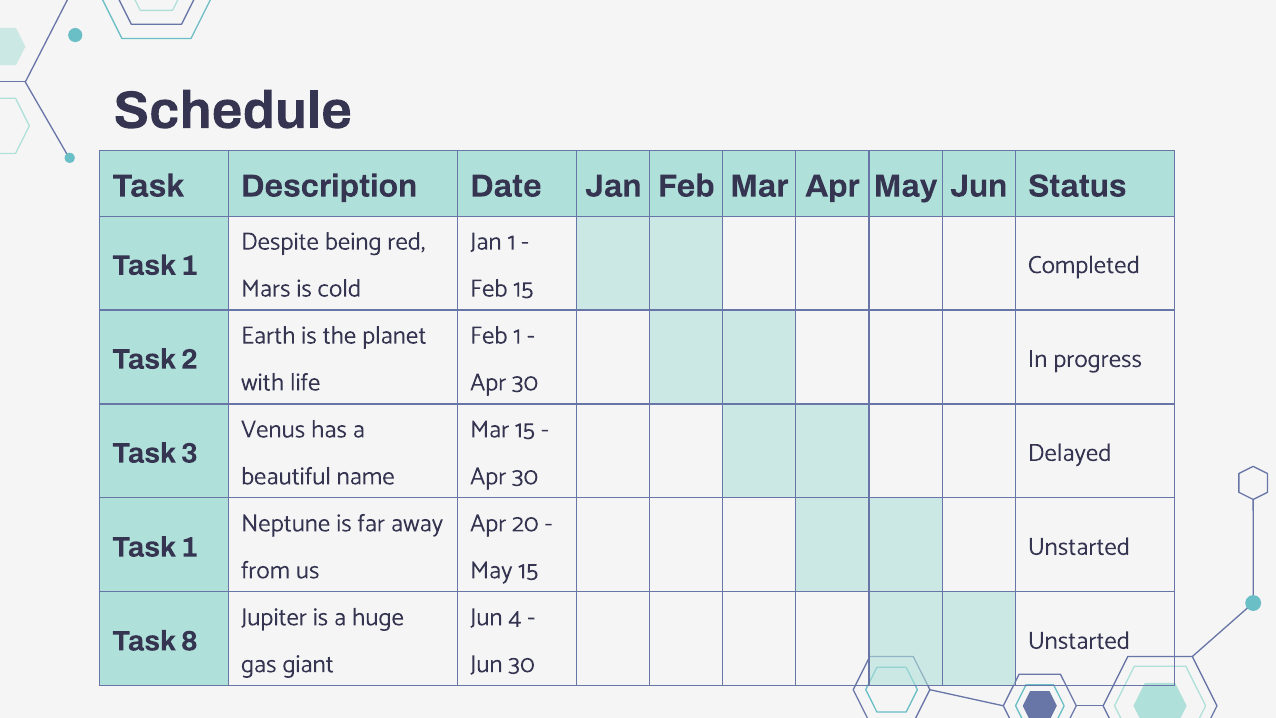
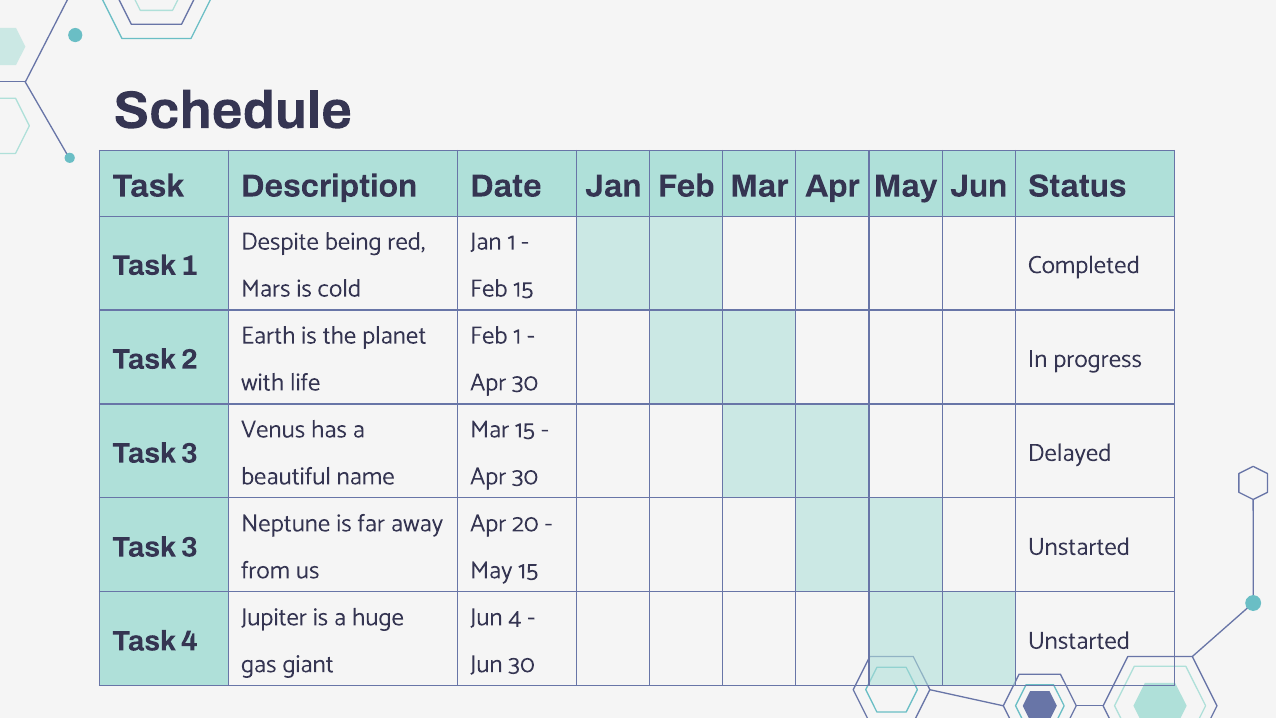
1: 1 -> 3 (189, 547)
Task 8: 8 -> 4 (189, 641)
